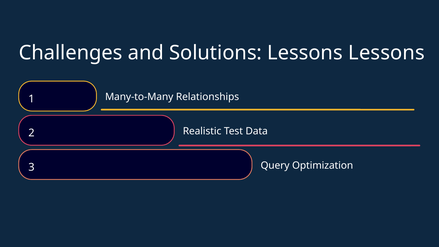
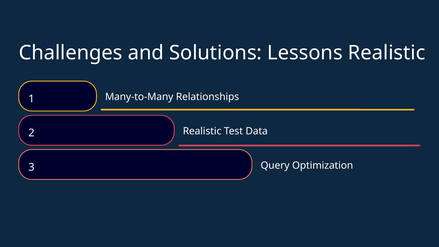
Lessons Lessons: Lessons -> Realistic (387, 53)
